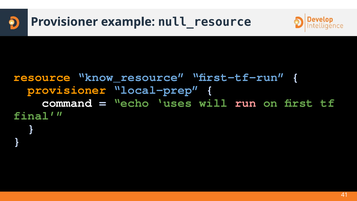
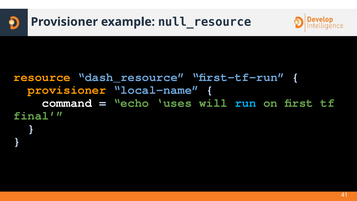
know_resource: know_resource -> dash_resource (131, 77)
local-prep: local-prep -> local-name (156, 90)
run colour: pink -> light blue (245, 103)
